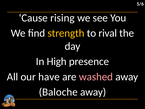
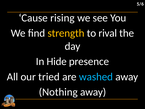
High: High -> Hide (57, 61)
have: have -> tried (49, 77)
washed colour: pink -> light blue (96, 77)
Baloche: Baloche -> Nothing (58, 92)
